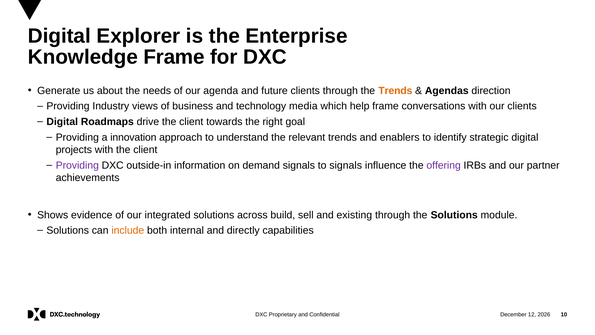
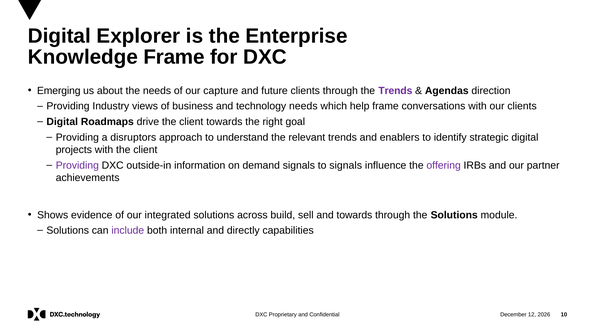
Generate: Generate -> Emerging (59, 91)
agenda: agenda -> capture (221, 91)
Trends colour: orange -> purple (395, 91)
technology media: media -> needs (303, 106)
innovation: innovation -> disruptors (133, 137)
and existing: existing -> towards (354, 215)
include colour: orange -> purple (128, 230)
